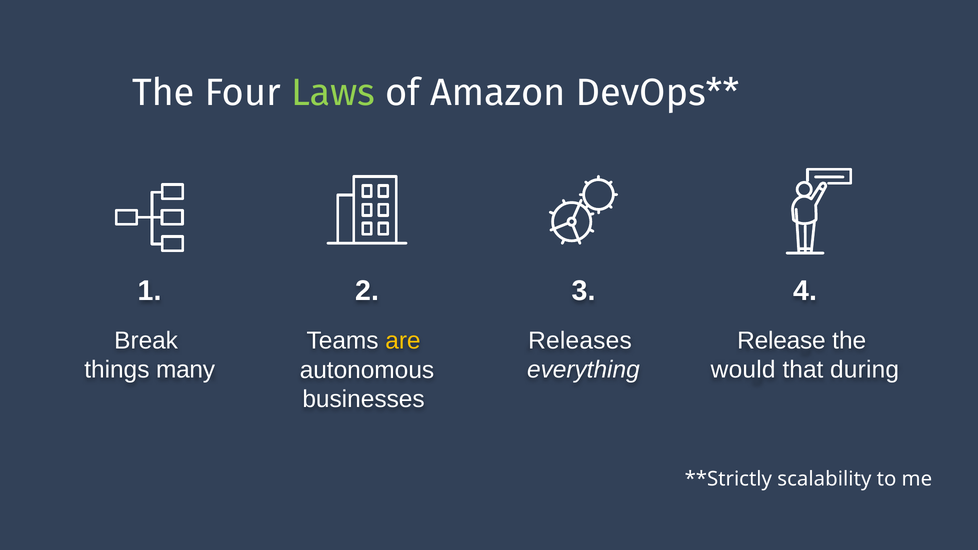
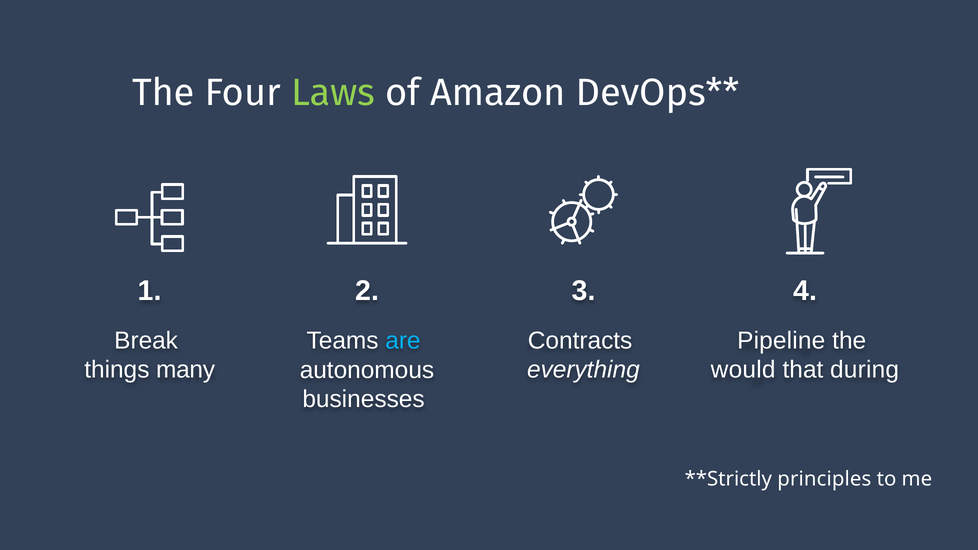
Releases: Releases -> Contracts (580, 341)
Release: Release -> Pipeline (781, 341)
are colour: yellow -> light blue (403, 341)
scalability: scalability -> principles (824, 479)
